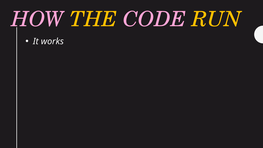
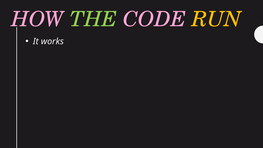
THE colour: yellow -> light green (93, 19)
